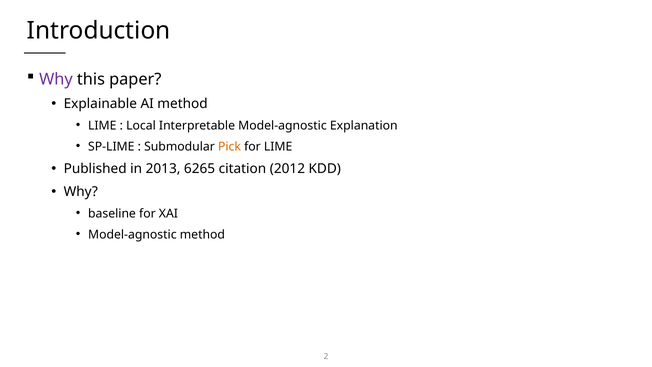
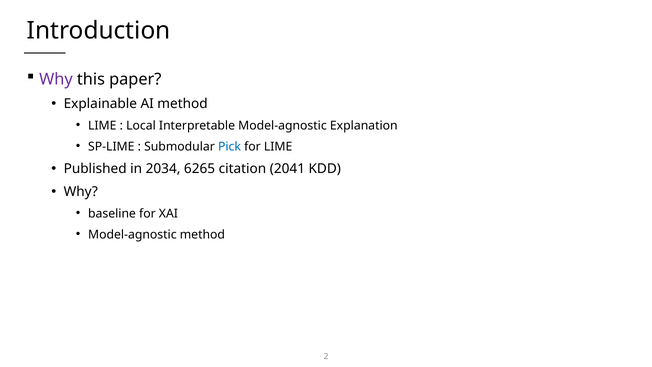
Pick colour: orange -> blue (229, 147)
2013: 2013 -> 2034 (163, 169)
2012: 2012 -> 2041 (287, 169)
